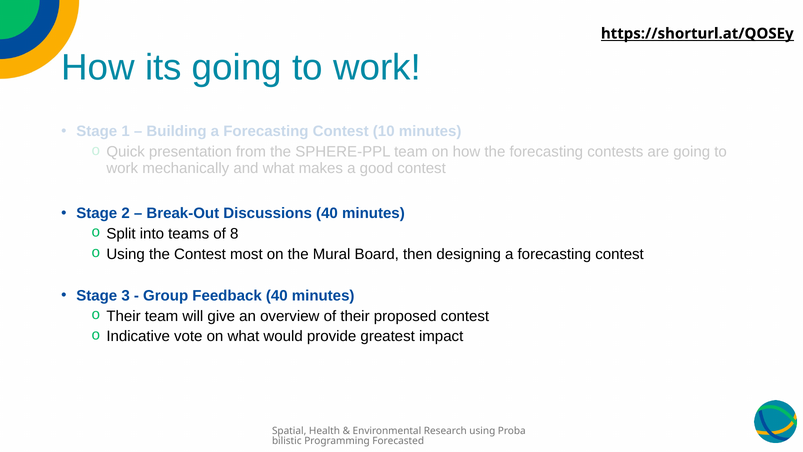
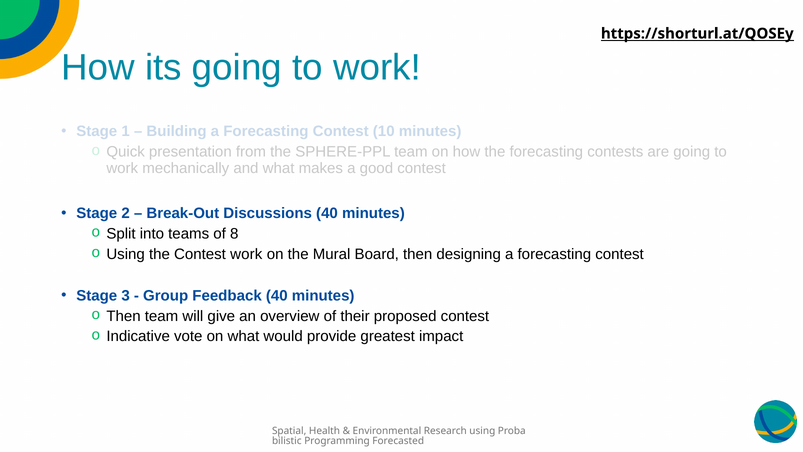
Contest most: most -> work (246, 254)
Their: Their -> Then (124, 316)
